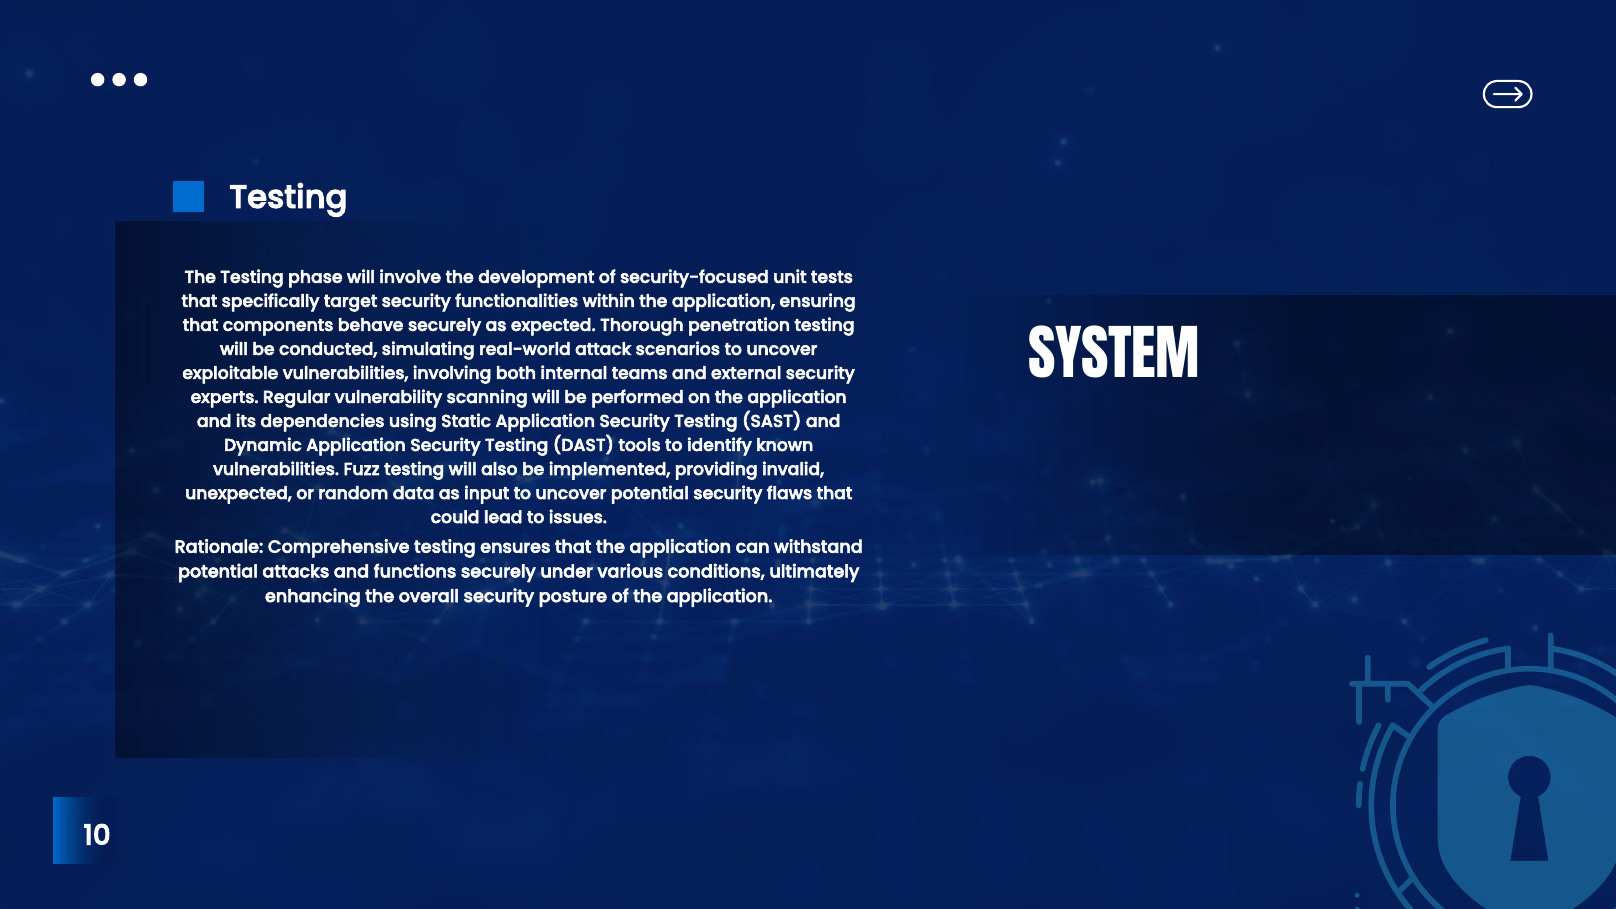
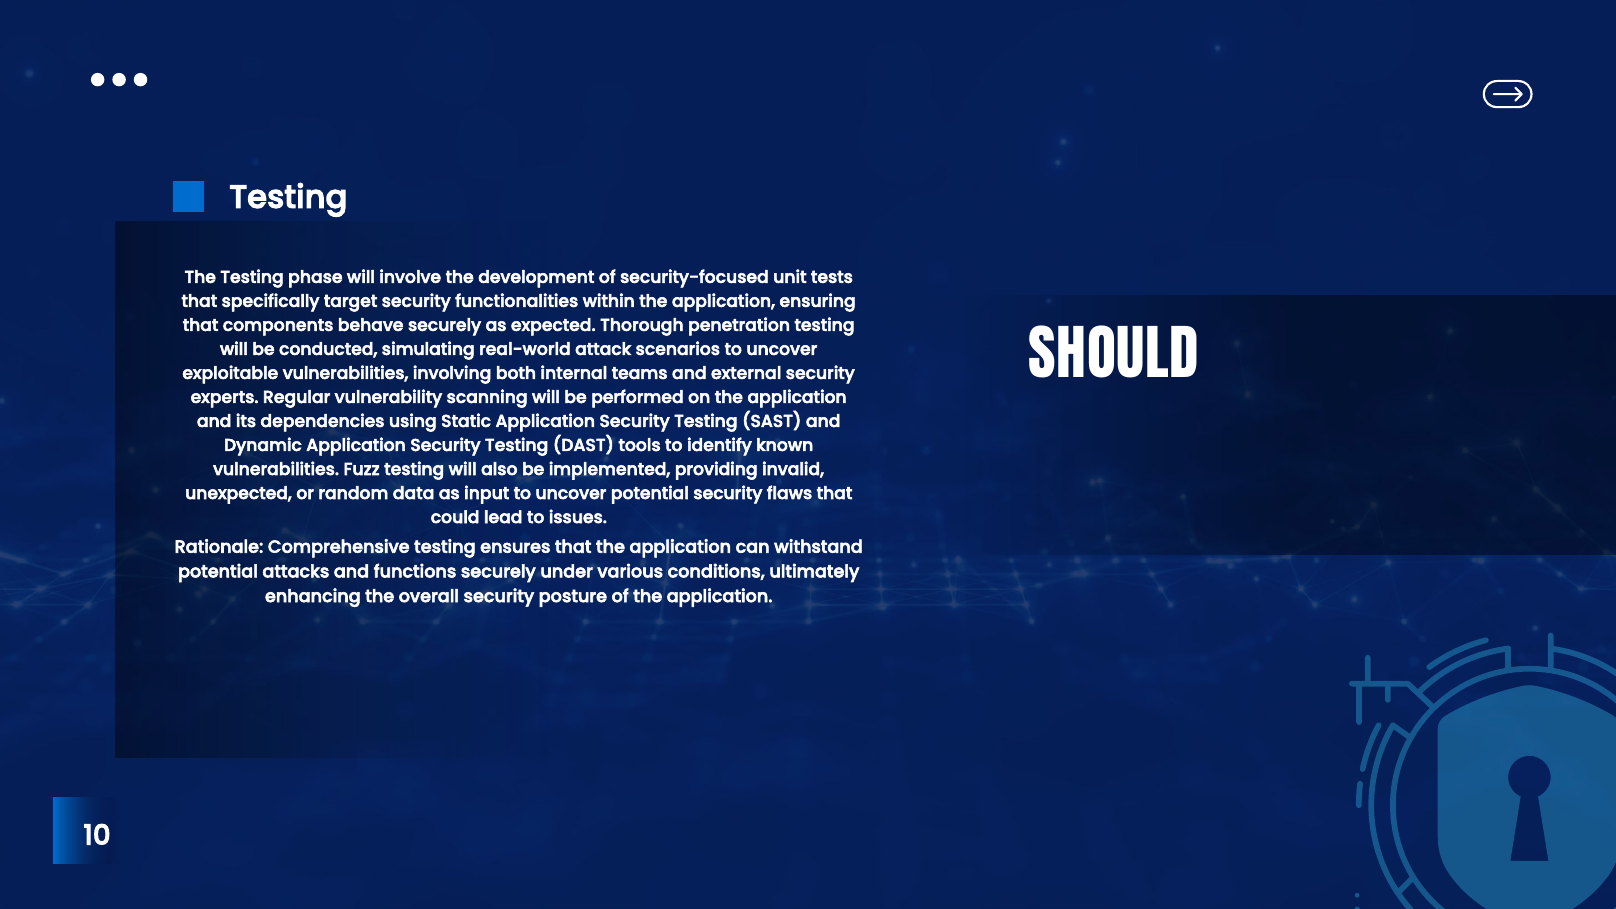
SYSTEM: SYSTEM -> SHOULD (1114, 358)
